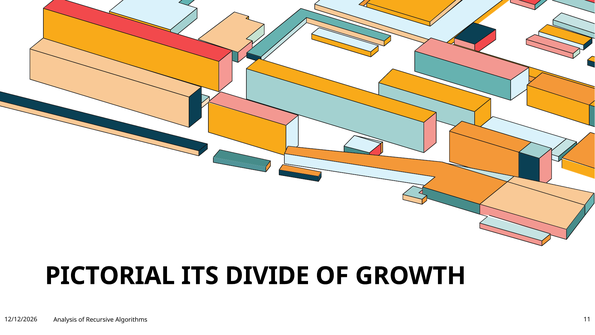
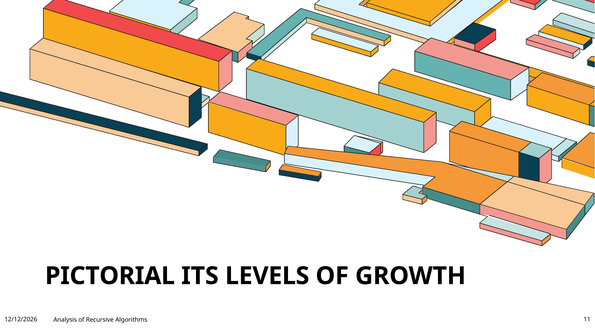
DIVIDE: DIVIDE -> LEVELS (267, 276)
